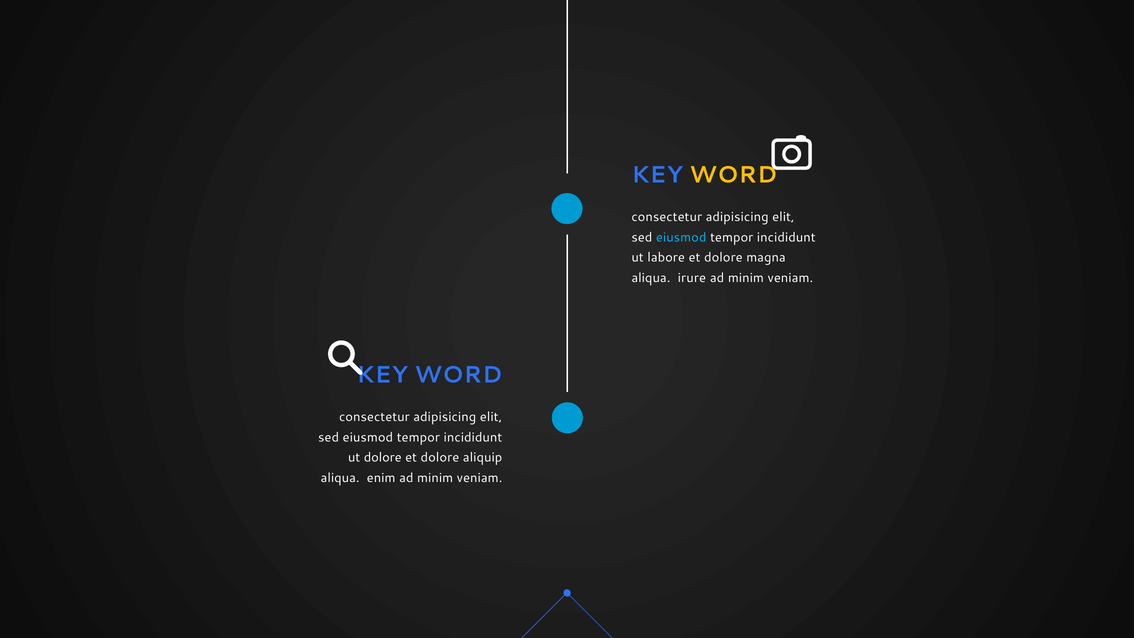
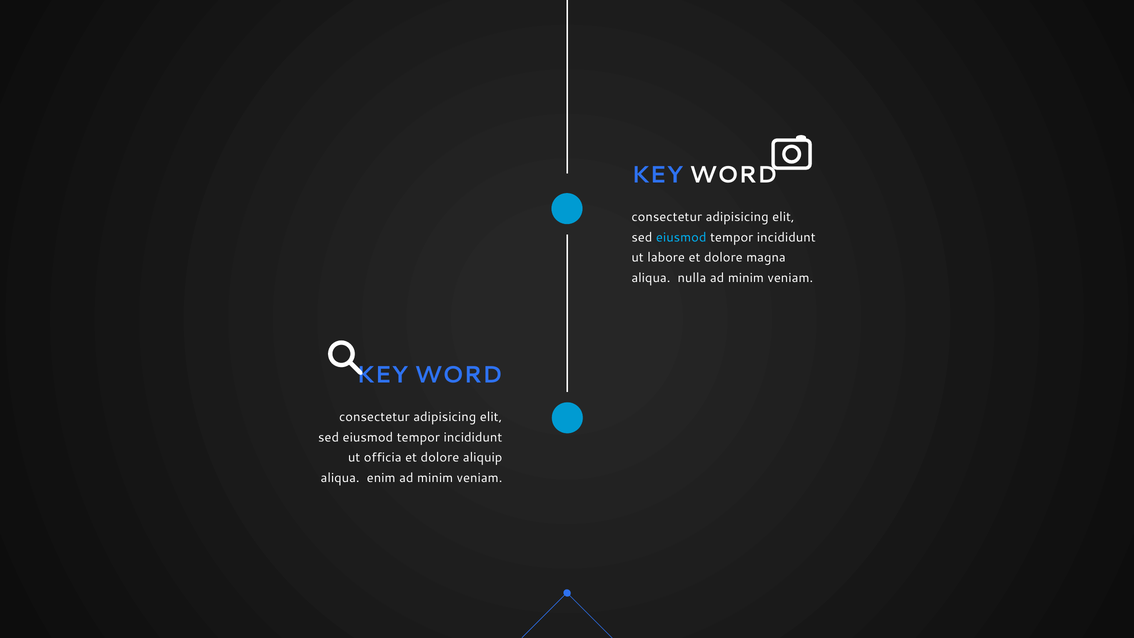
WORD colour: yellow -> white (733, 175)
irure: irure -> nulla (692, 278)
ut dolore: dolore -> officia (383, 457)
